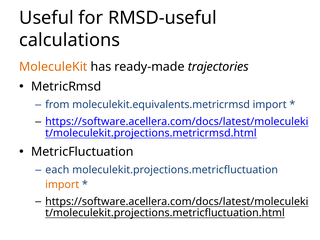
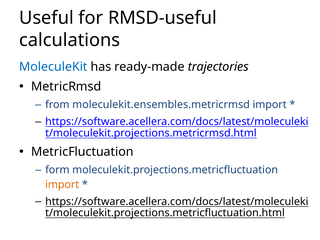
MoleculeKit colour: orange -> blue (53, 67)
moleculekit.equivalents.metricrmsd: moleculekit.equivalents.metricrmsd -> moleculekit.ensembles.metricrmsd (161, 105)
each: each -> form (57, 170)
